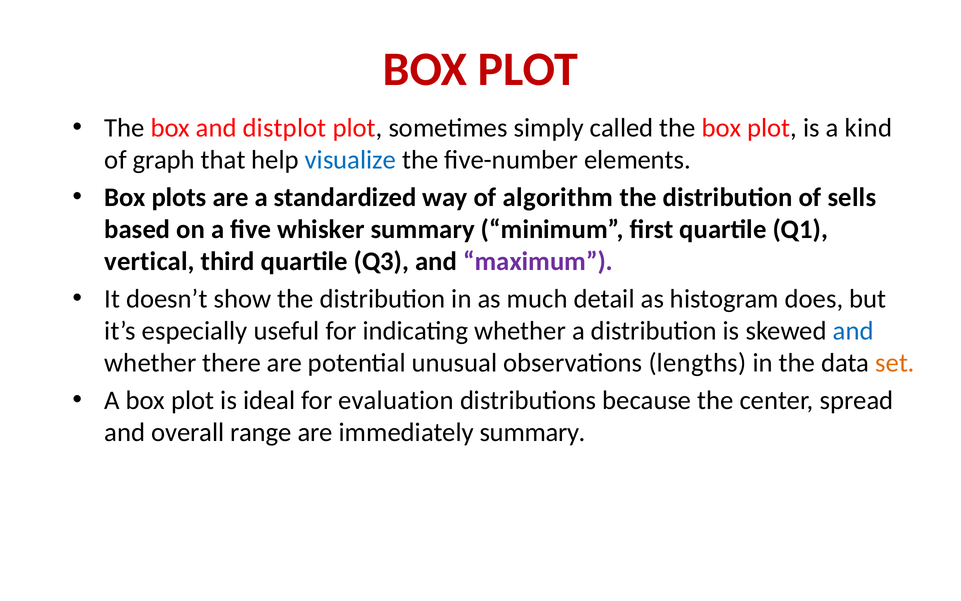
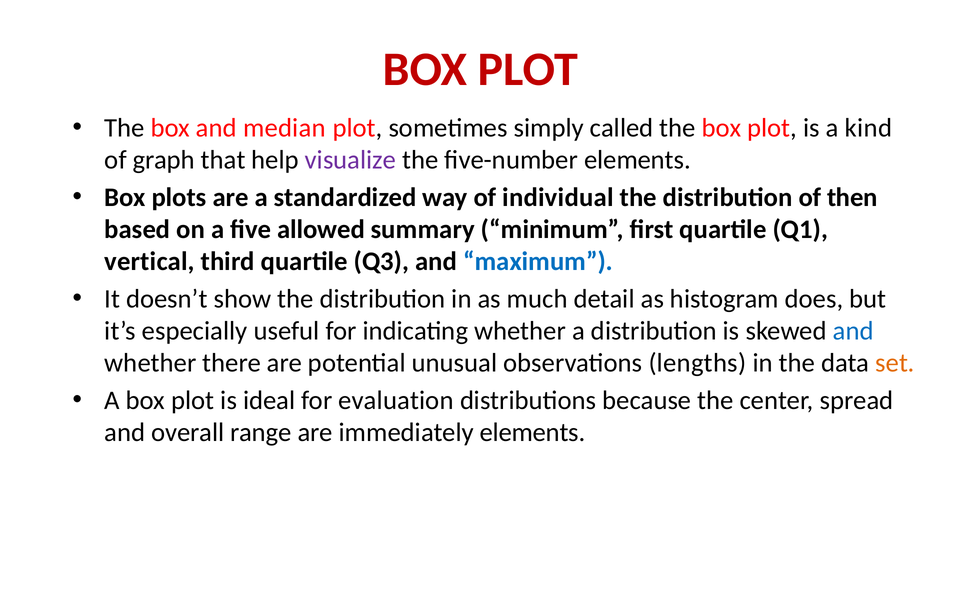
distplot: distplot -> median (285, 128)
visualize colour: blue -> purple (351, 160)
algorithm: algorithm -> individual (558, 197)
sells: sells -> then (852, 197)
whisker: whisker -> allowed (321, 229)
maximum colour: purple -> blue (538, 261)
immediately summary: summary -> elements (533, 432)
